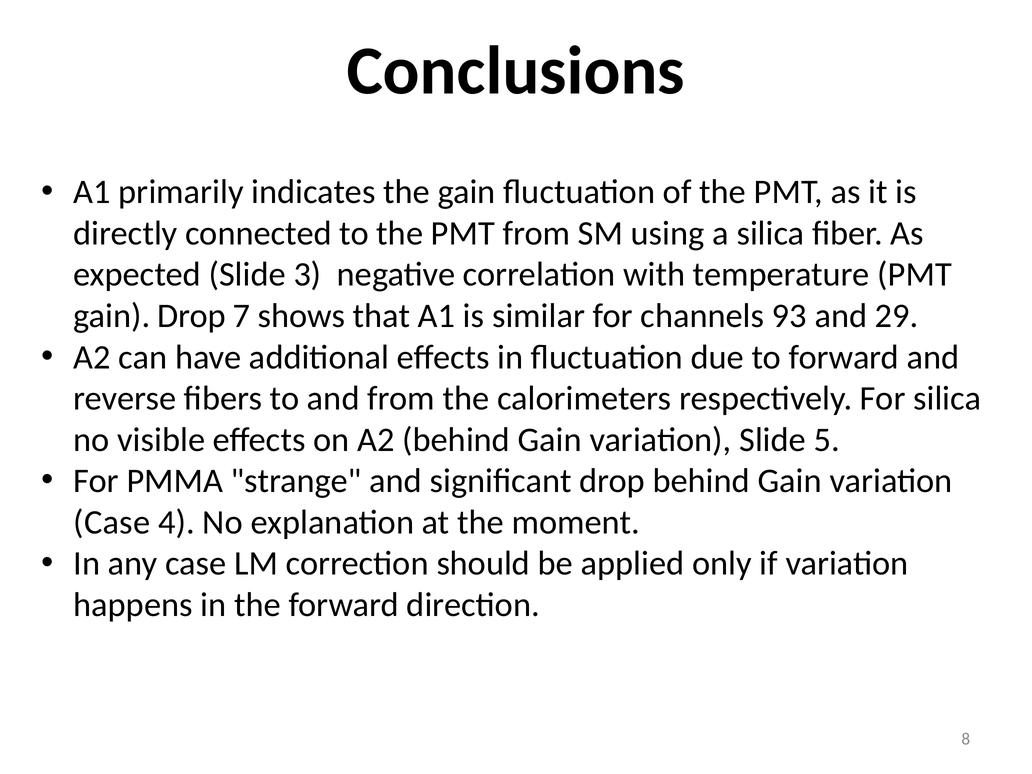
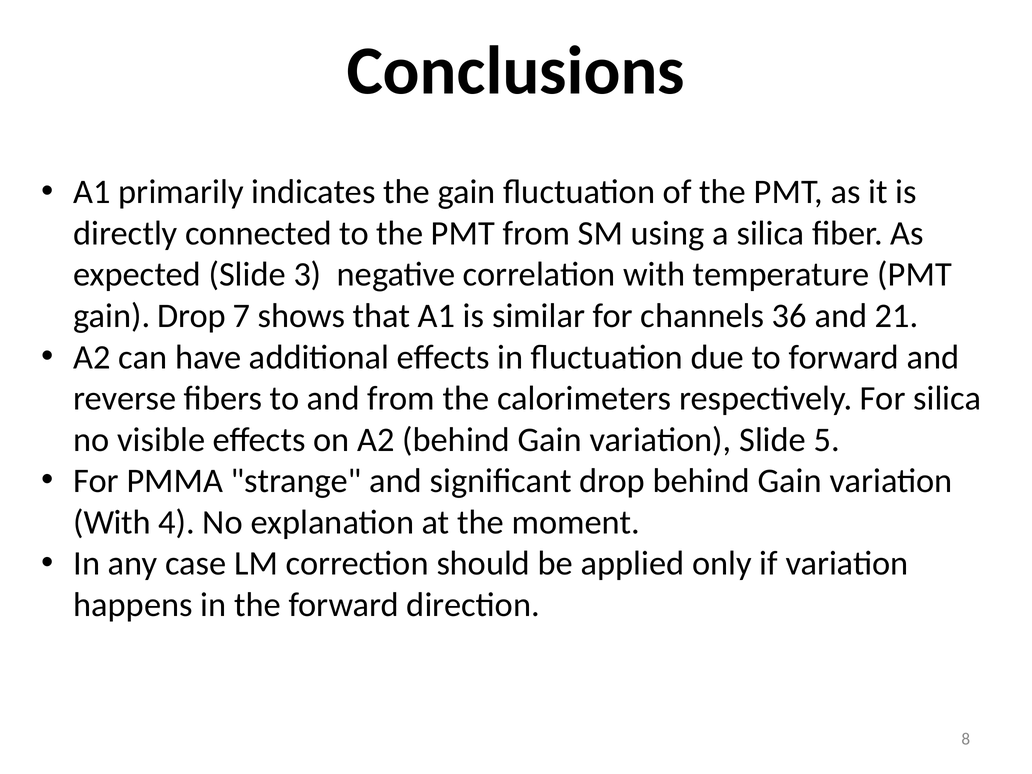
93: 93 -> 36 (789, 316)
29: 29 -> 21 (897, 316)
Case: Case -> With (112, 522)
